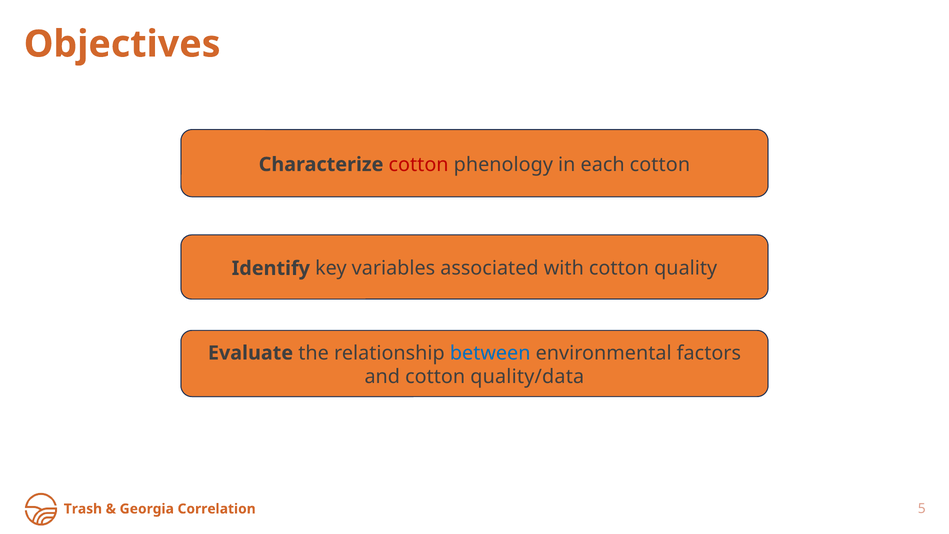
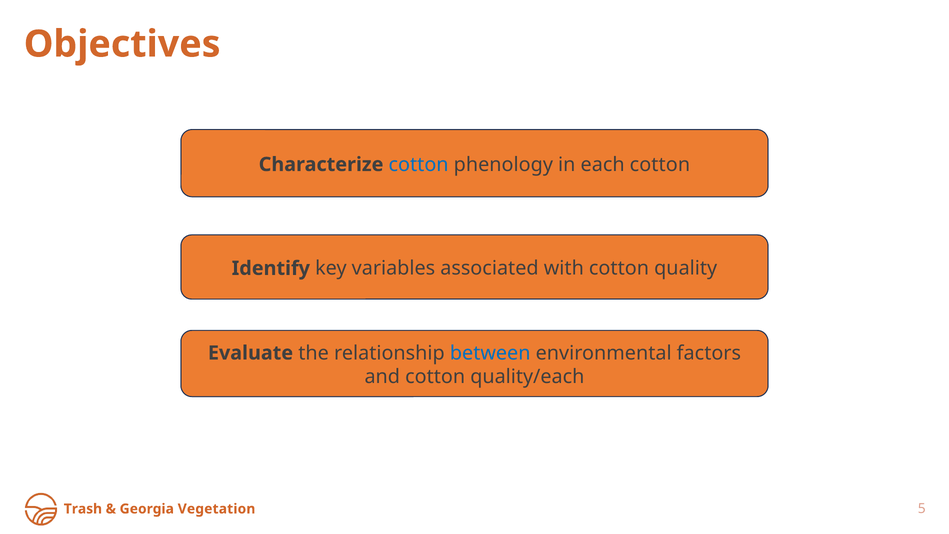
cotton colour: red -> blue (419, 164)
quality/data: quality/data -> quality/each (527, 377)
Correlation: Correlation -> Vegetation (217, 509)
